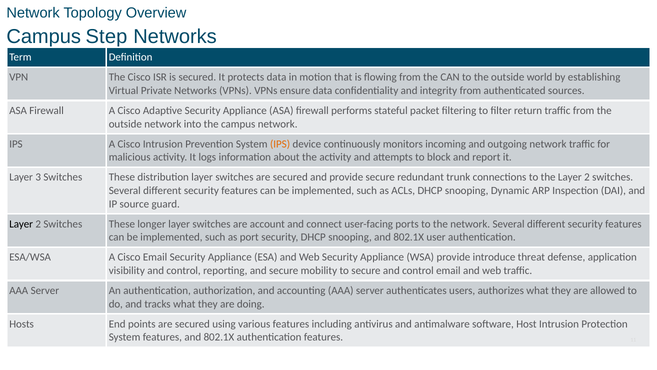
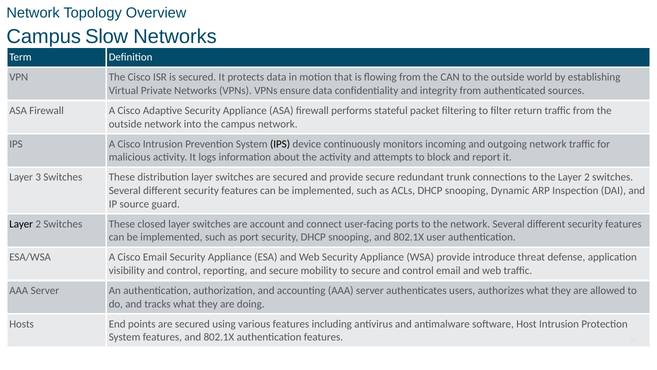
Step: Step -> Slow (107, 36)
IPS colour: orange -> black (280, 144)
longer: longer -> closed (152, 224)
